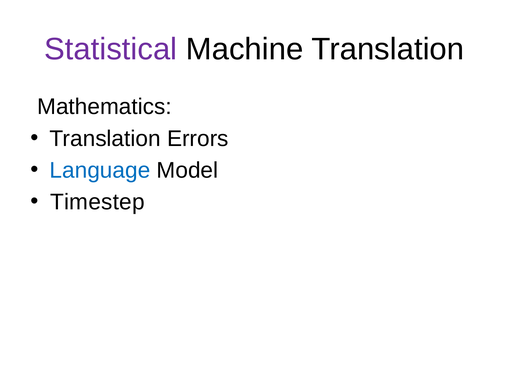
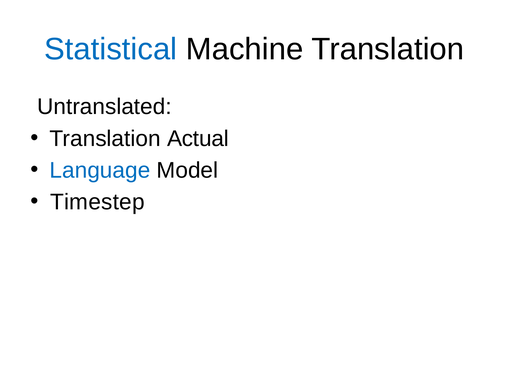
Statistical colour: purple -> blue (111, 49)
Mathematics: Mathematics -> Untranslated (104, 107)
Errors: Errors -> Actual (198, 138)
